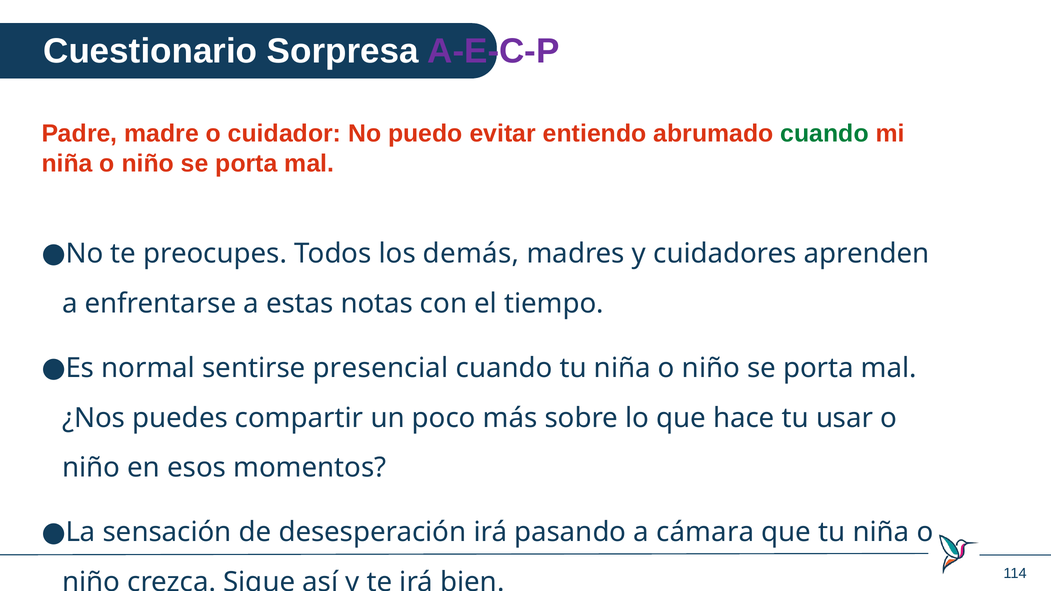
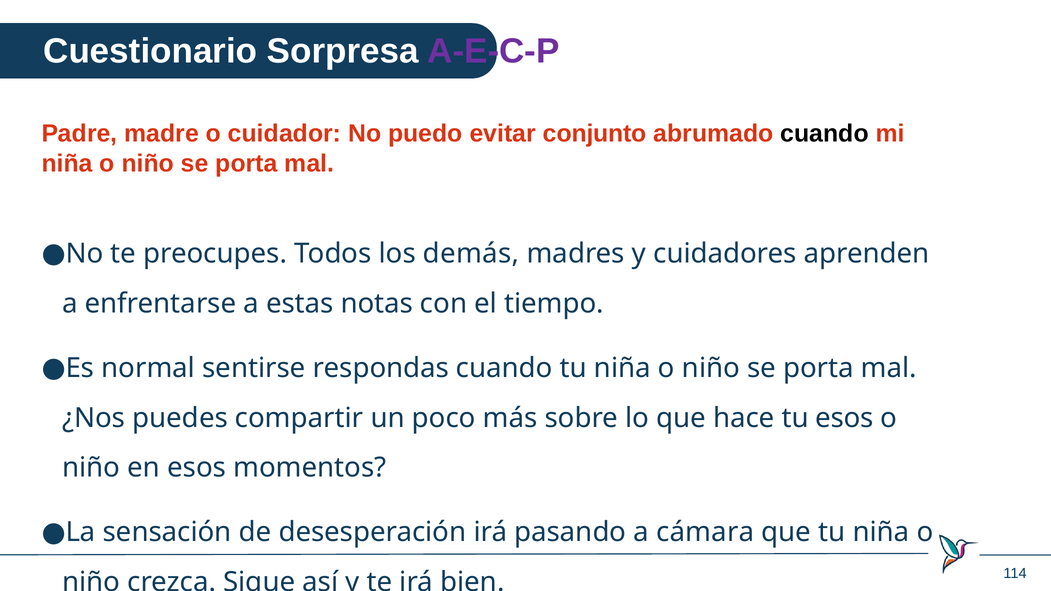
entiendo: entiendo -> conjunto (595, 134)
cuando colour: green -> black (825, 134)
presencial: presencial -> respondas (381, 368)
tu usar: usar -> esos (845, 418)
